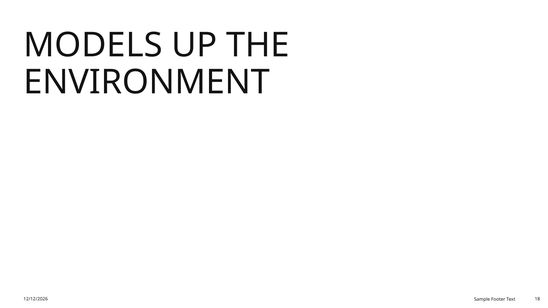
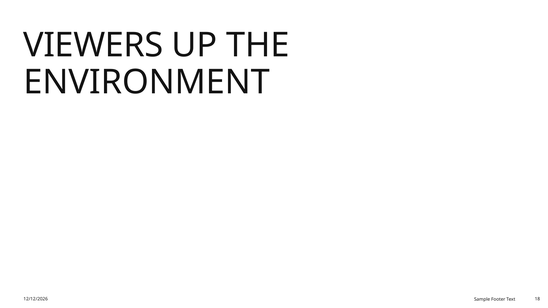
MODELS: MODELS -> VIEWERS (93, 45)
